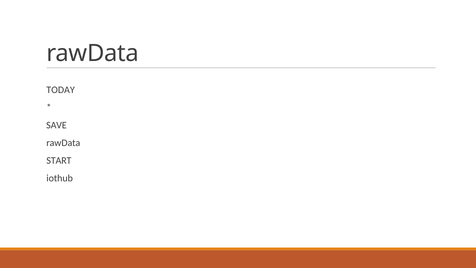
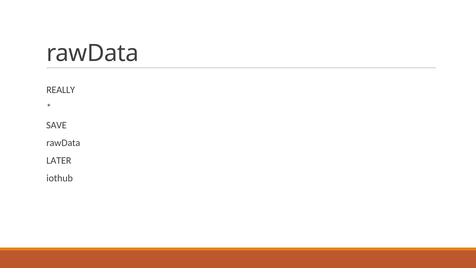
TODAY: TODAY -> REALLY (61, 90)
START: START -> LATER (59, 160)
